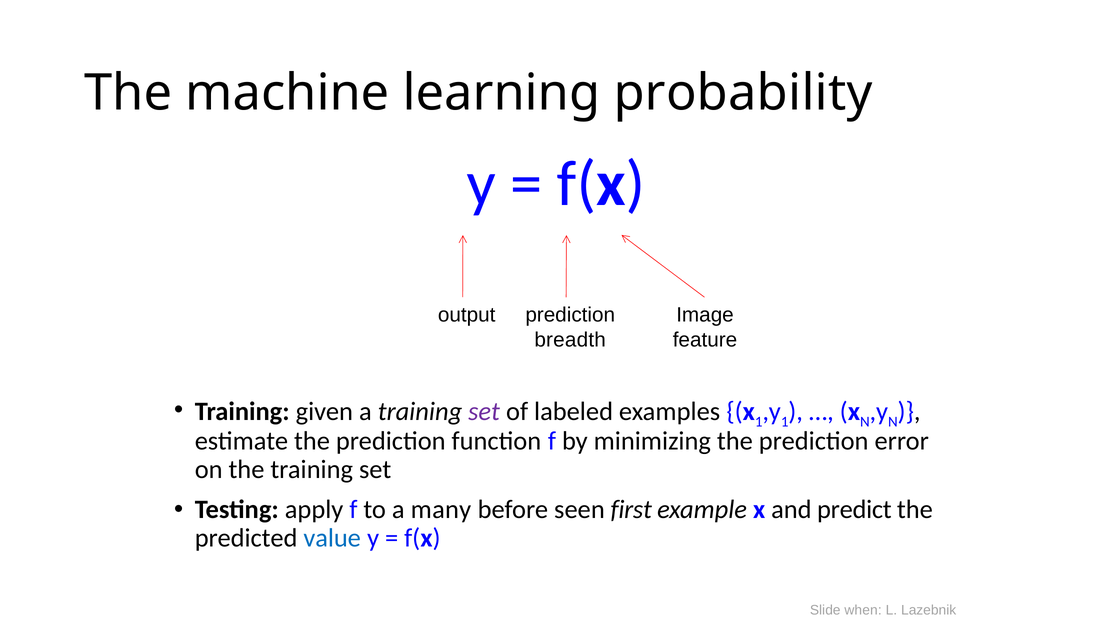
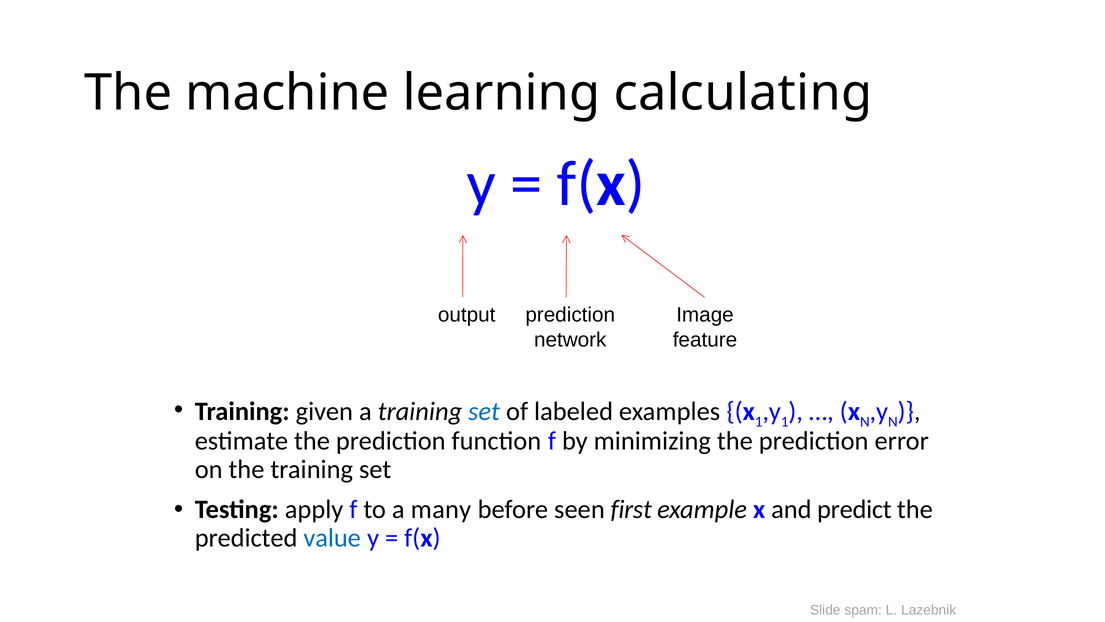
probability: probability -> calculating (743, 93)
breadth: breadth -> network (570, 340)
set colour: purple -> blue (484, 411)
when: when -> spam (863, 610)
